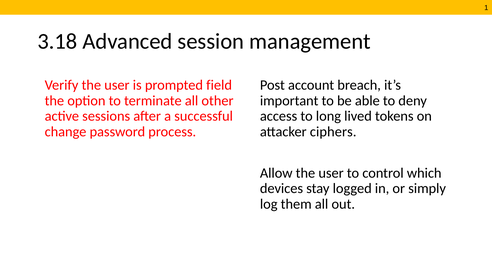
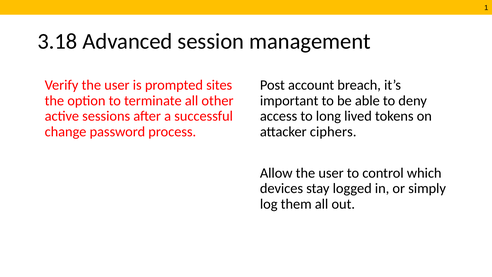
field: field -> sites (219, 85)
